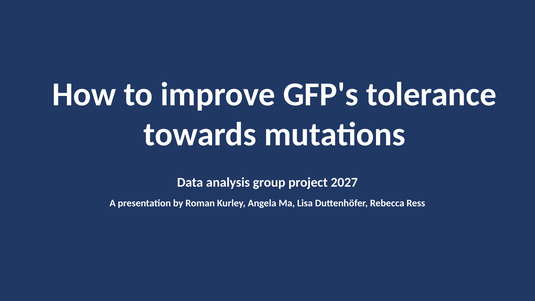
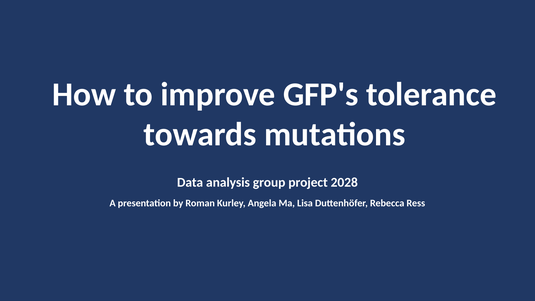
2027: 2027 -> 2028 (344, 182)
